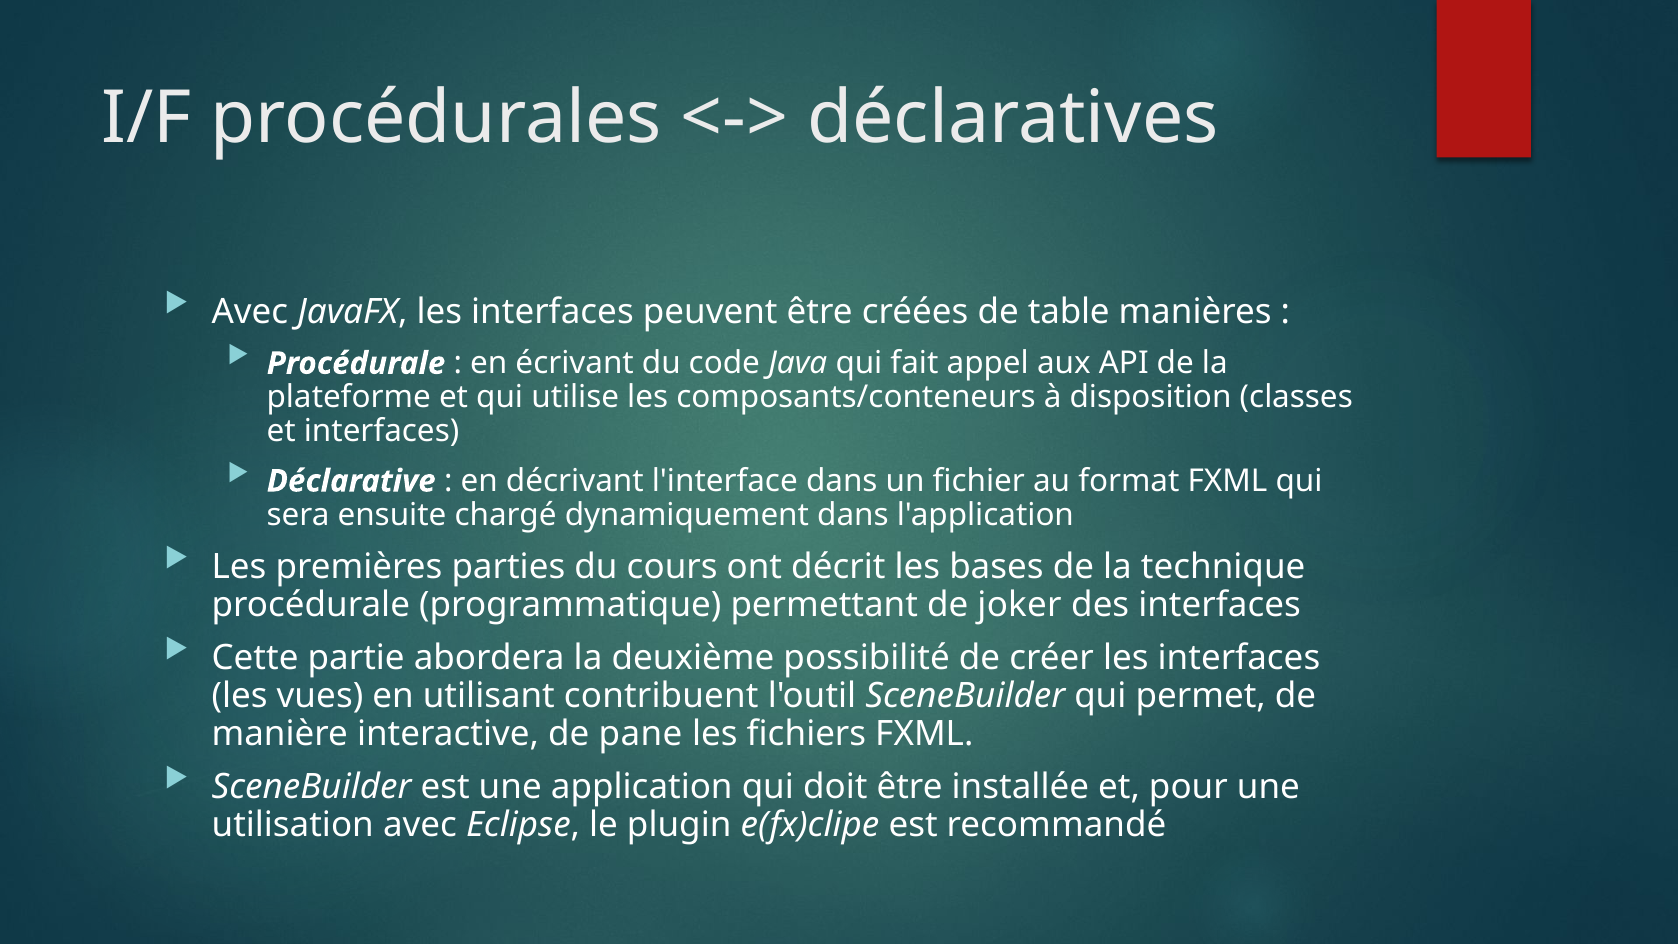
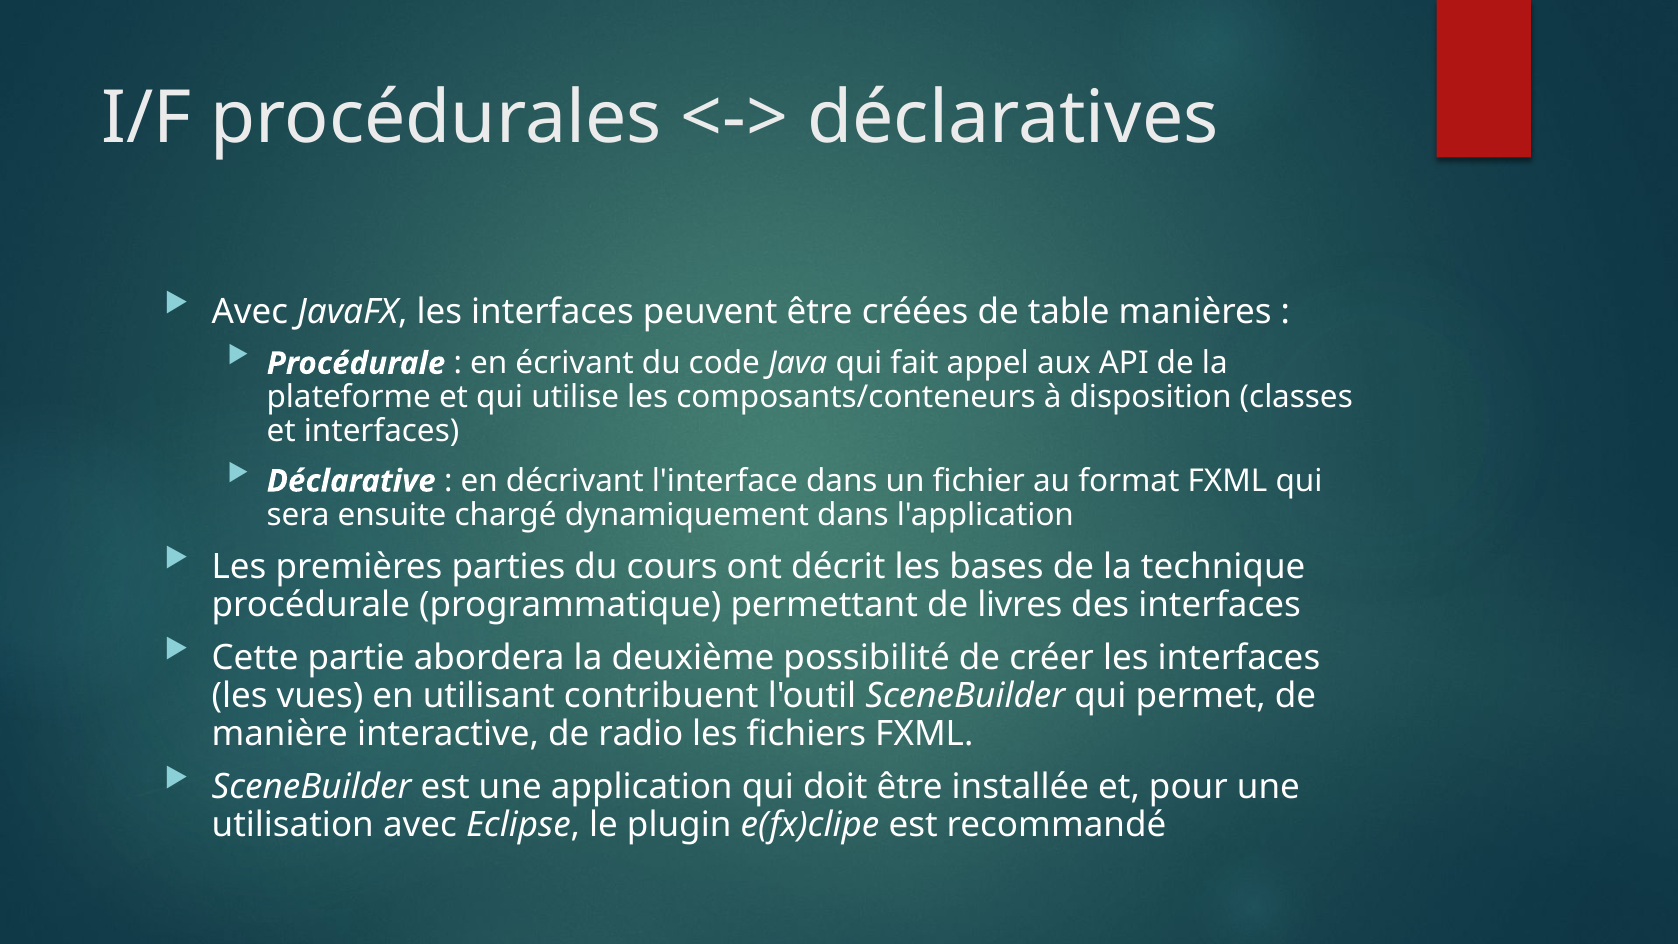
joker: joker -> livres (1020, 605)
pane: pane -> radio (641, 734)
